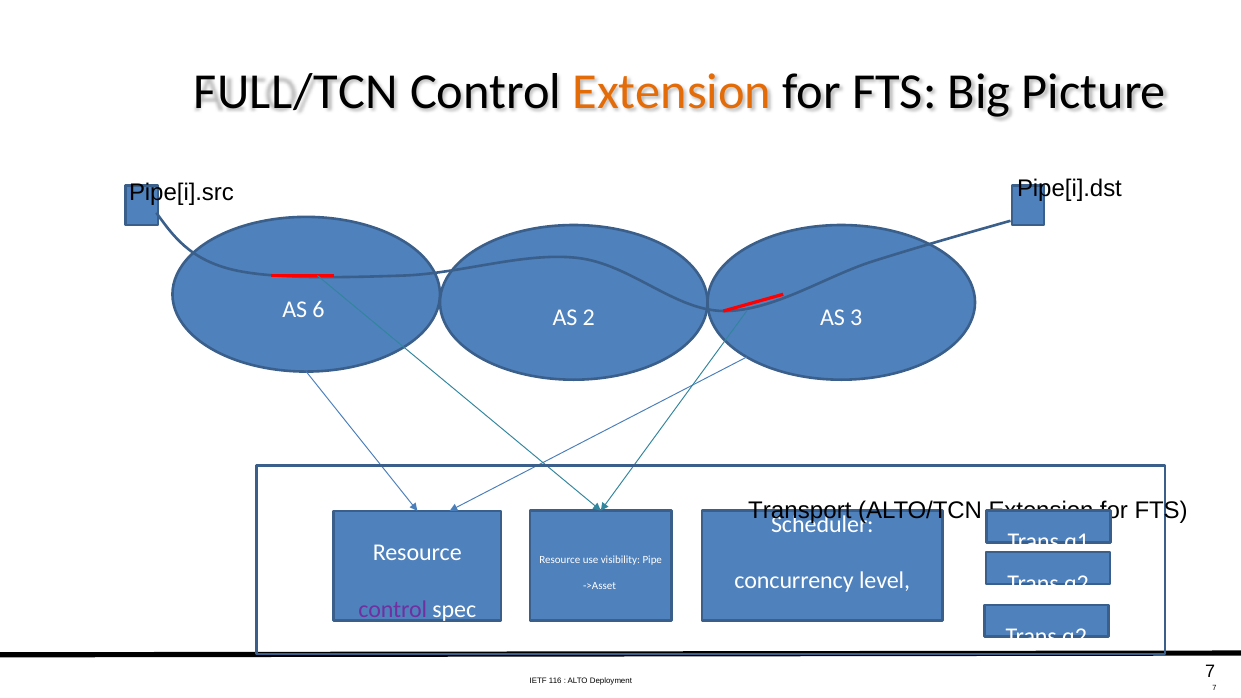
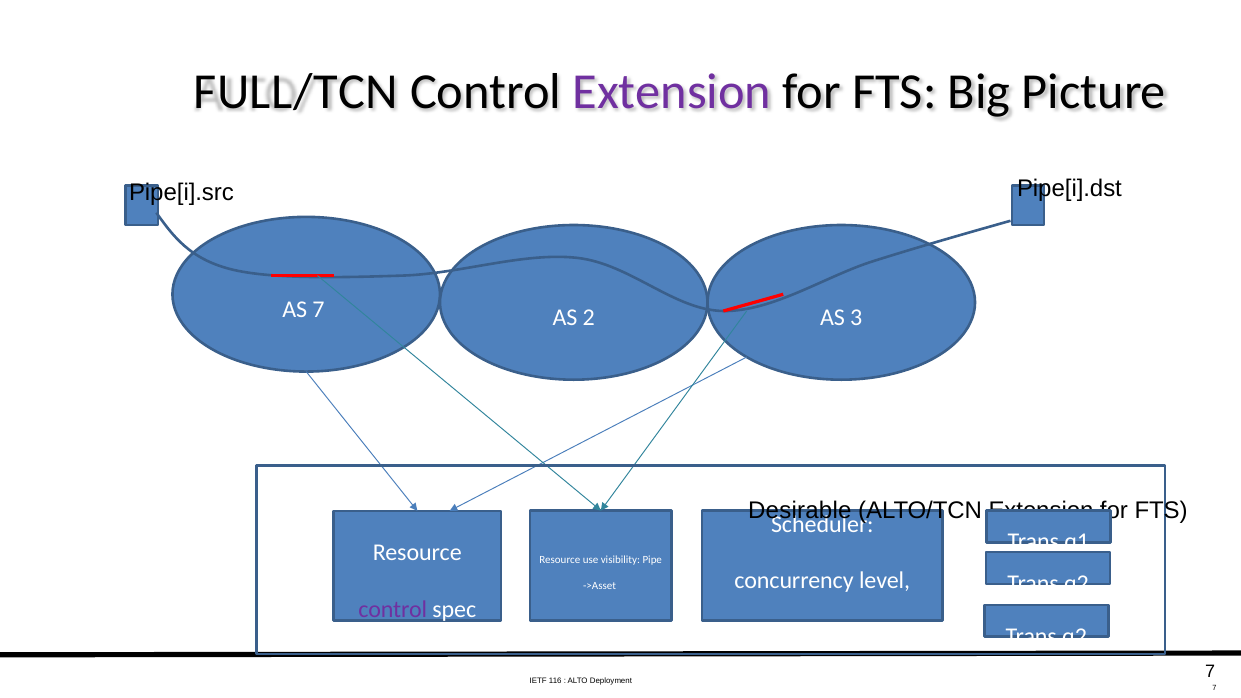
Extension colour: orange -> purple (672, 92)
AS 6: 6 -> 7 (318, 310)
Transport: Transport -> Desirable (800, 511)
